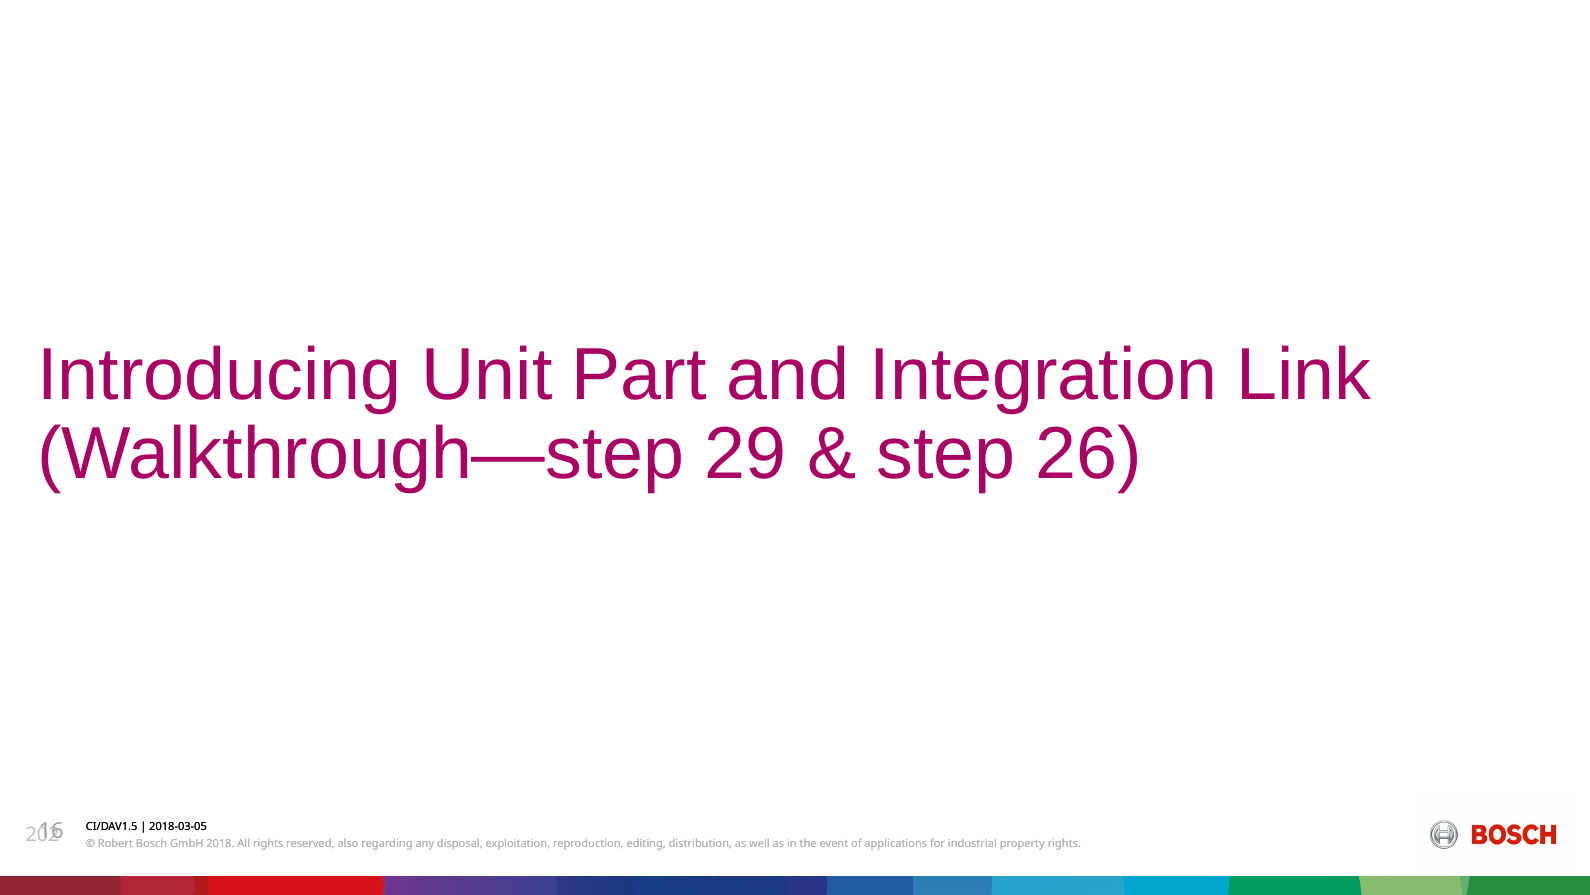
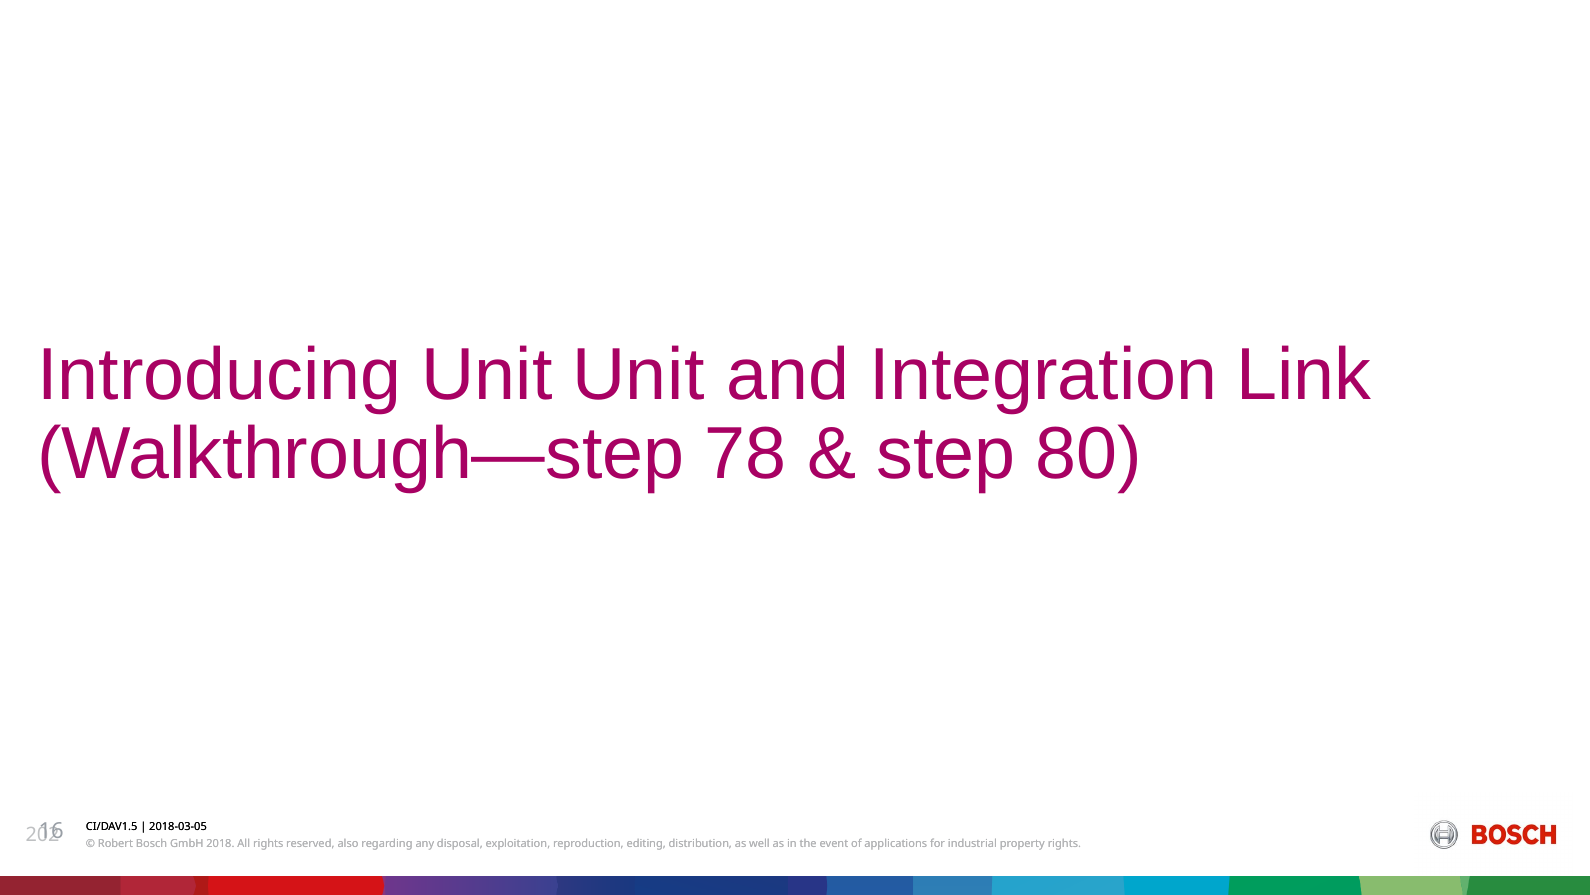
Unit Part: Part -> Unit (639, 375)
29: 29 -> 78 (746, 454)
26: 26 -> 80 (1089, 454)
